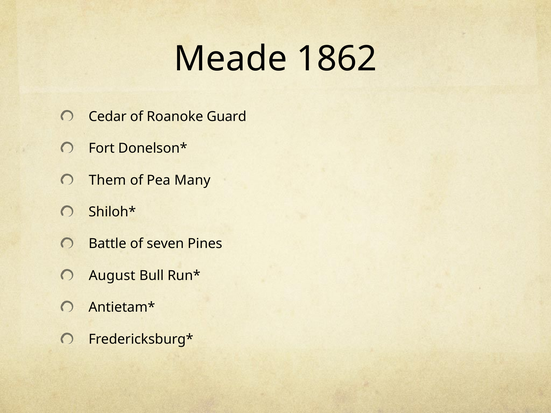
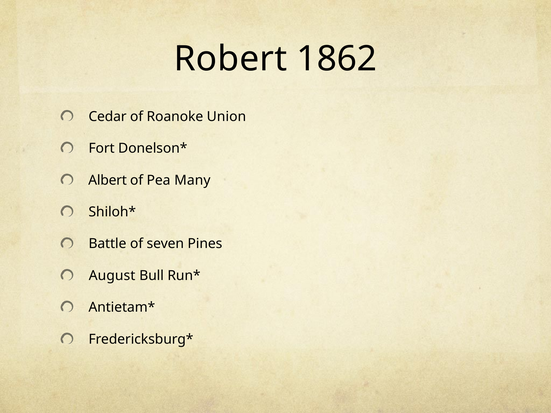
Meade: Meade -> Robert (230, 59)
Guard: Guard -> Union (226, 117)
Them: Them -> Albert (108, 180)
